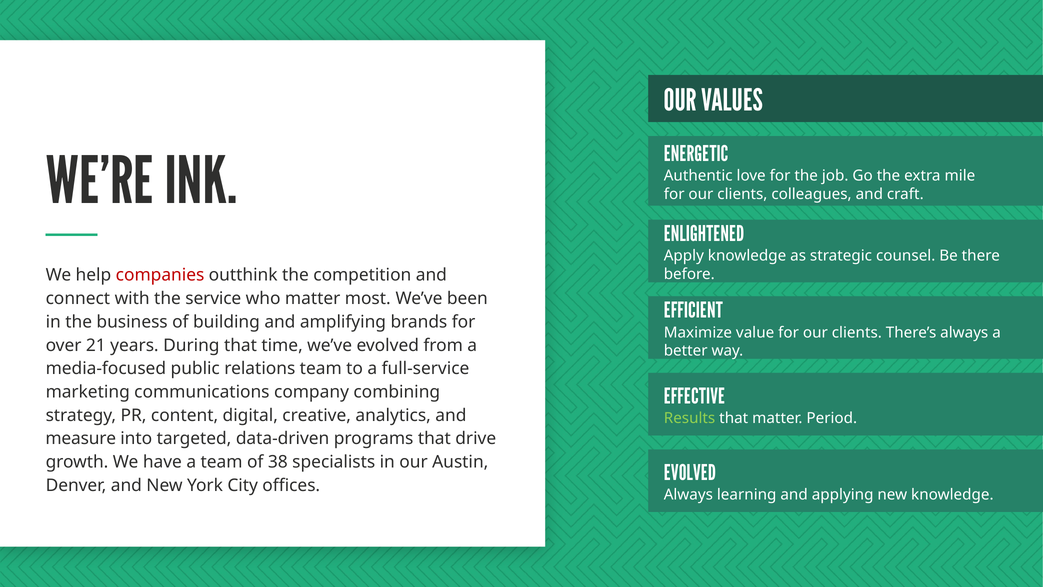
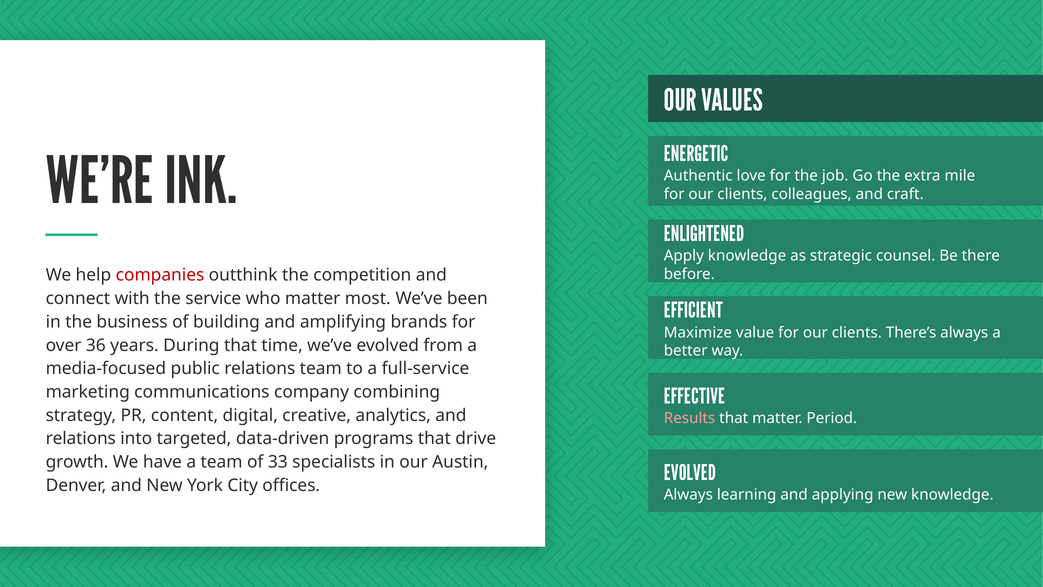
21: 21 -> 36 (96, 345)
Results colour: light green -> pink (690, 418)
measure: measure -> relations (81, 438)
38: 38 -> 33 (278, 462)
